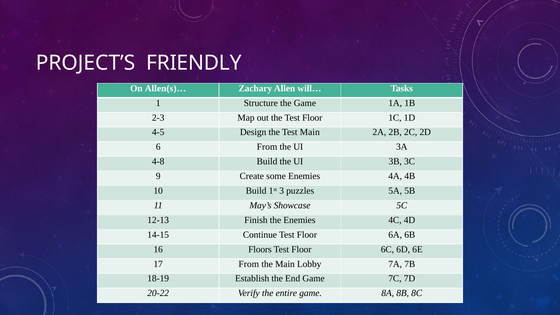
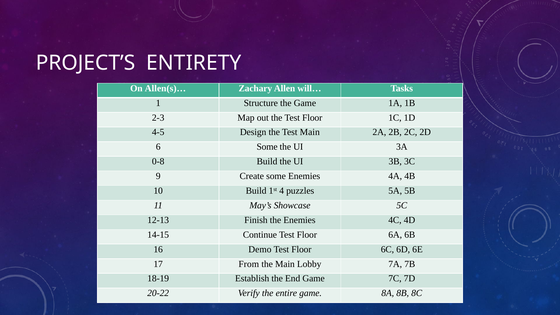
FRIENDLY: FRIENDLY -> ENTIRETY (194, 63)
6 From: From -> Some (267, 147)
4-8: 4-8 -> 0-8 (158, 162)
3: 3 -> 4 (282, 191)
Floors: Floors -> Demo (260, 249)
